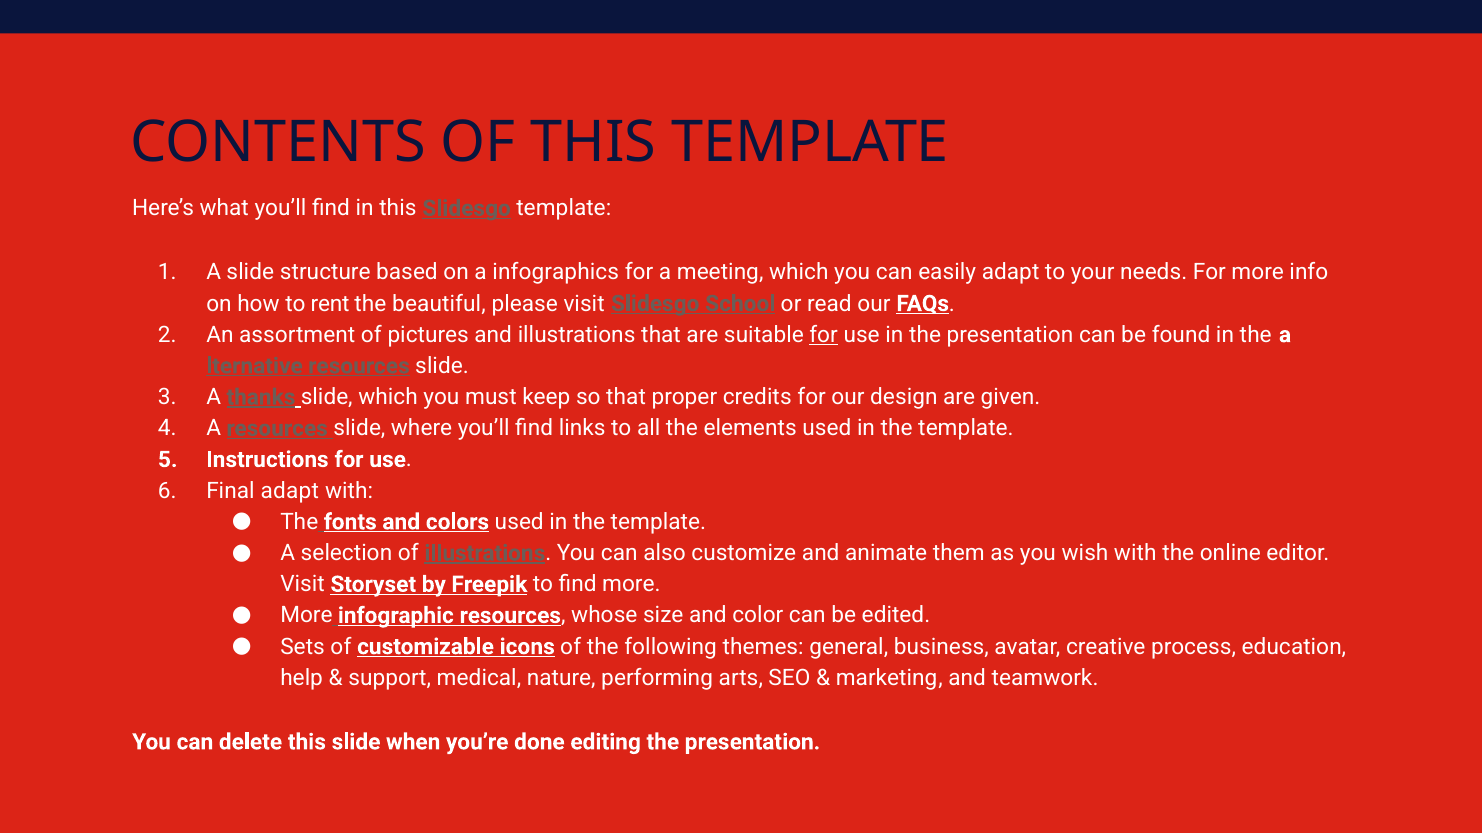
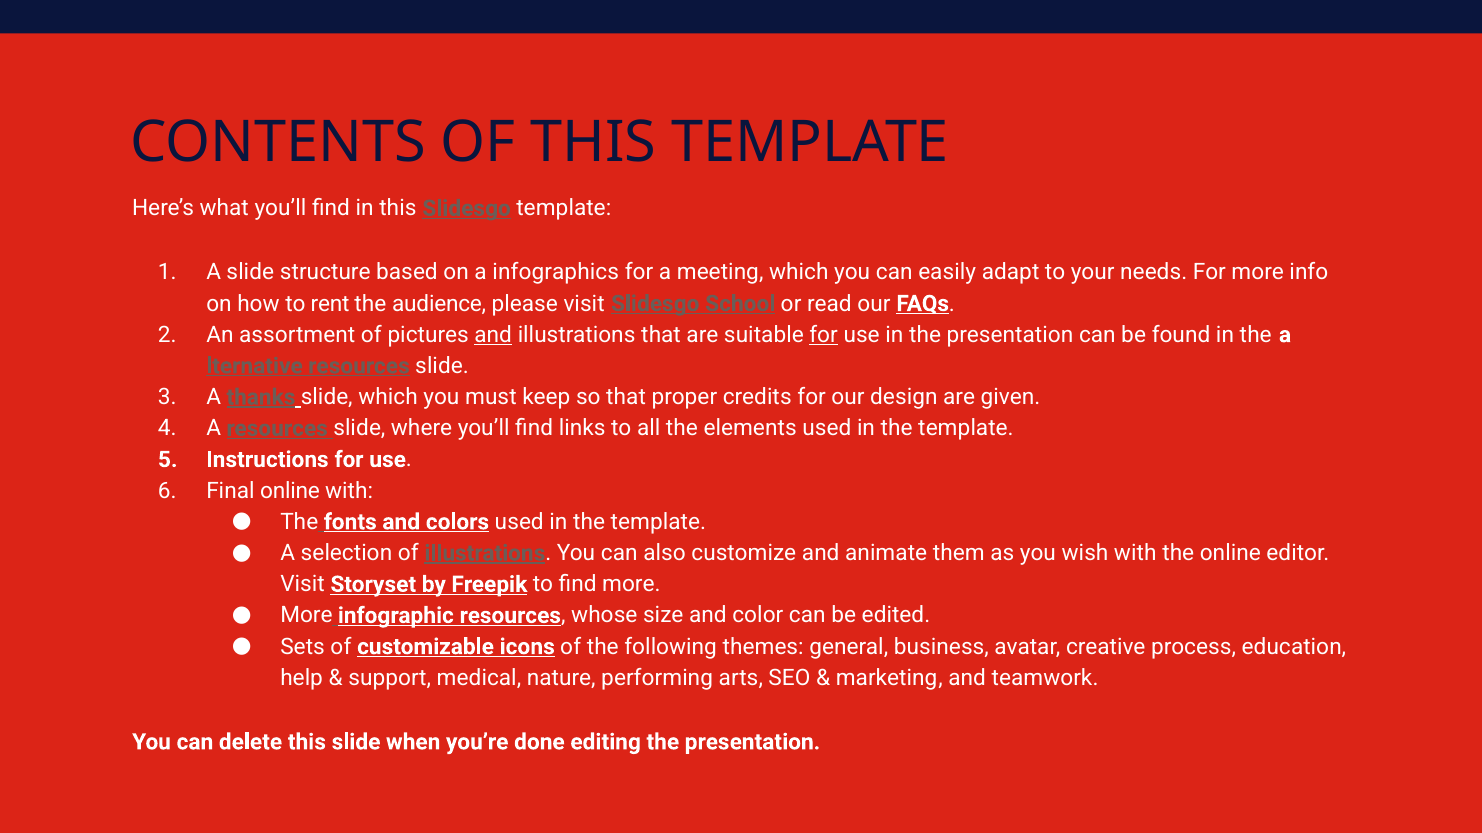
beautiful: beautiful -> audience (439, 304)
and underline: none -> present (493, 335)
Final adapt: adapt -> online (290, 491)
